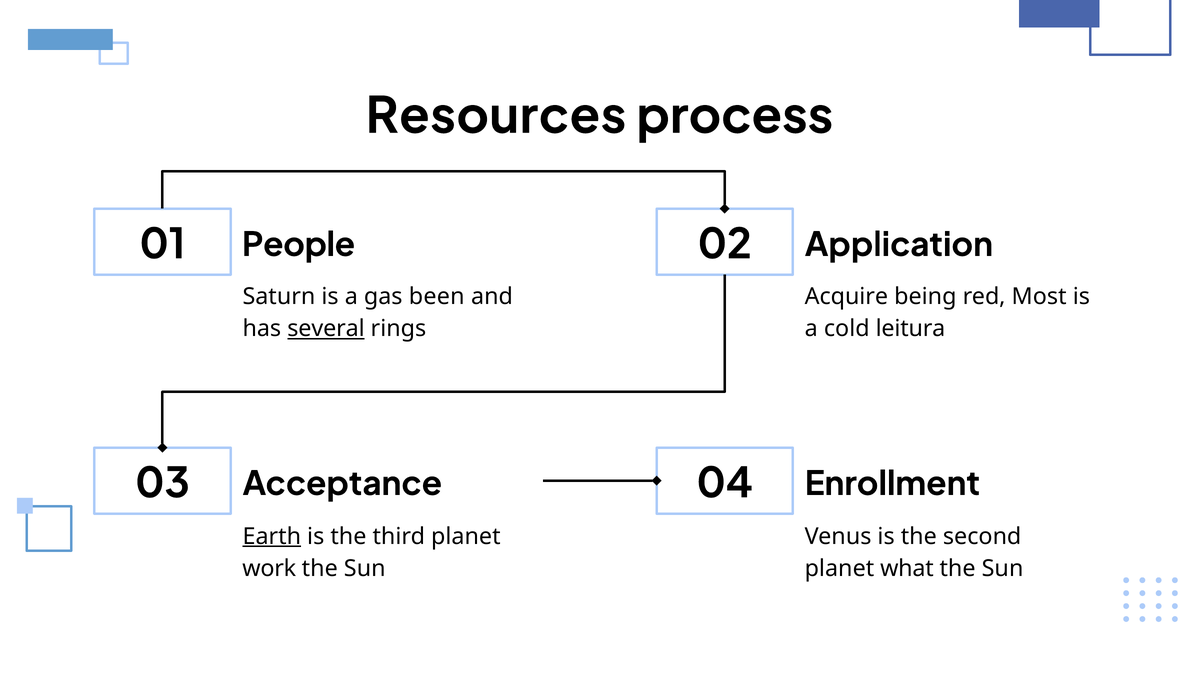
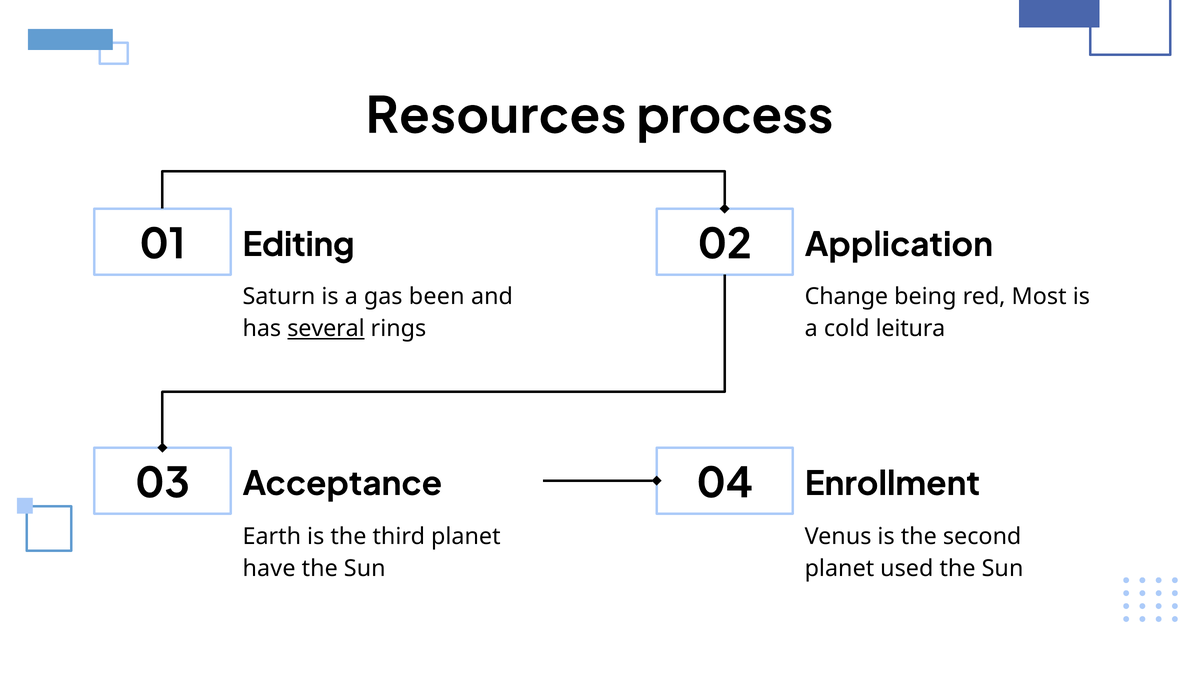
People: People -> Editing (299, 245)
Acquire: Acquire -> Change (846, 296)
Earth underline: present -> none (272, 536)
work: work -> have (269, 568)
what: what -> used (907, 568)
